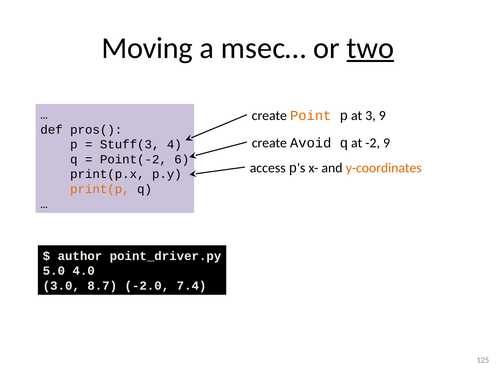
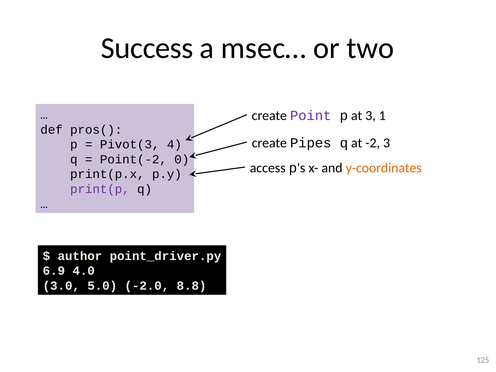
Moving: Moving -> Success (147, 48)
two underline: present -> none (370, 48)
Point colour: orange -> purple (311, 116)
3 9: 9 -> 1 (382, 116)
Avoid: Avoid -> Pipes (311, 143)
-2 9: 9 -> 3 (387, 143)
Stuff(3: Stuff(3 -> Pivot(3 (130, 144)
6: 6 -> 0 (182, 159)
print(p colour: orange -> purple (100, 189)
5.0: 5.0 -> 6.9 (54, 271)
8.7: 8.7 -> 5.0 (102, 286)
7.4: 7.4 -> 8.8 (192, 286)
